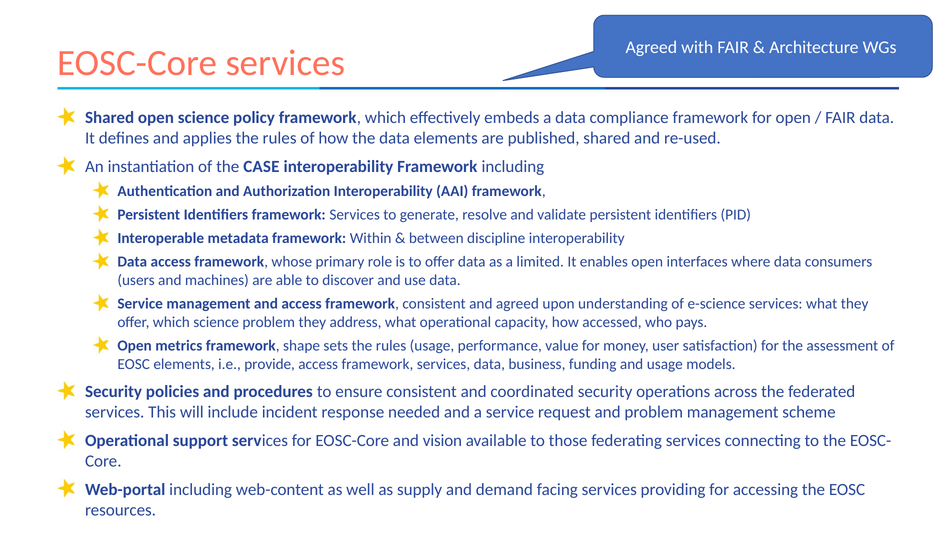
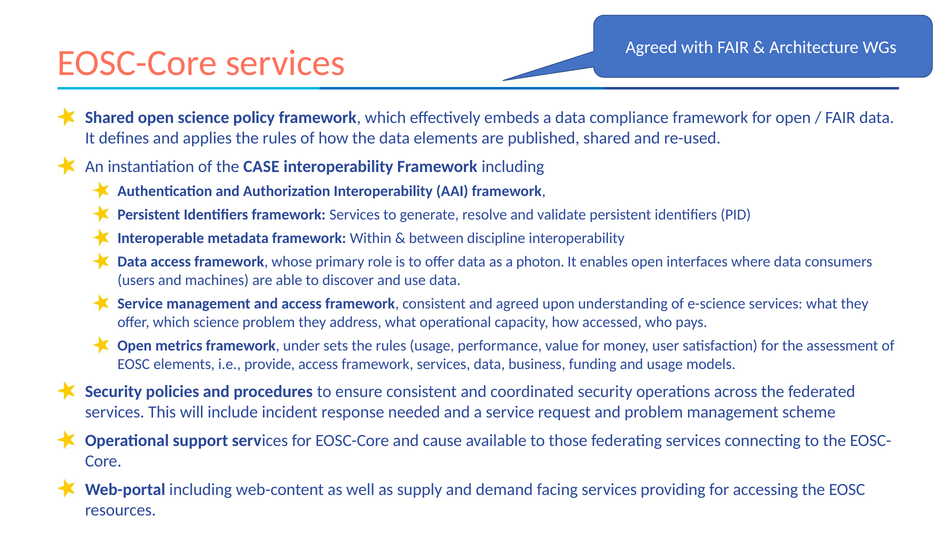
limited: limited -> photon (540, 262)
shape: shape -> under (302, 346)
vision: vision -> cause (442, 440)
